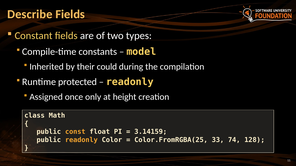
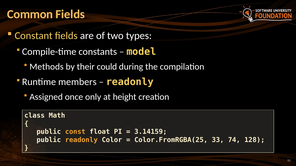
Describe: Describe -> Common (30, 14)
Inherited: Inherited -> Methods (47, 67)
protected: protected -> members (77, 82)
